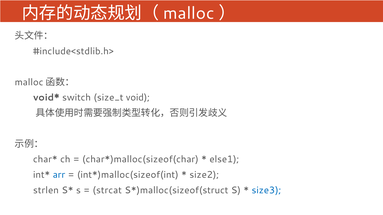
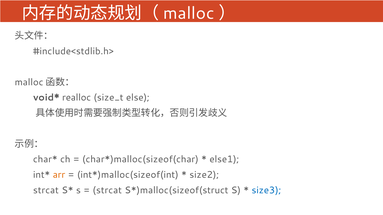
switch: switch -> realloc (77, 98)
void: void -> else (138, 98)
arr colour: blue -> orange (59, 175)
strlen: strlen -> strcat (46, 191)
